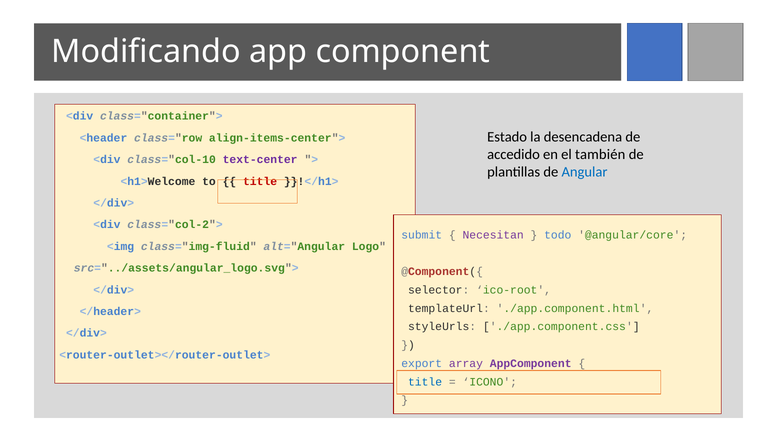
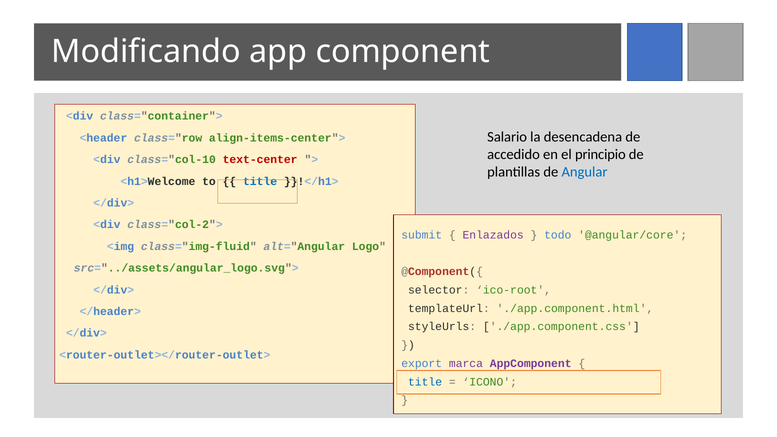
Estado: Estado -> Salario (507, 137)
también: también -> principio (600, 154)
text-center colour: purple -> red (260, 160)
title colour: red -> blue (260, 181)
Necesitan: Necesitan -> Enlazados (493, 235)
array: array -> marca (466, 364)
